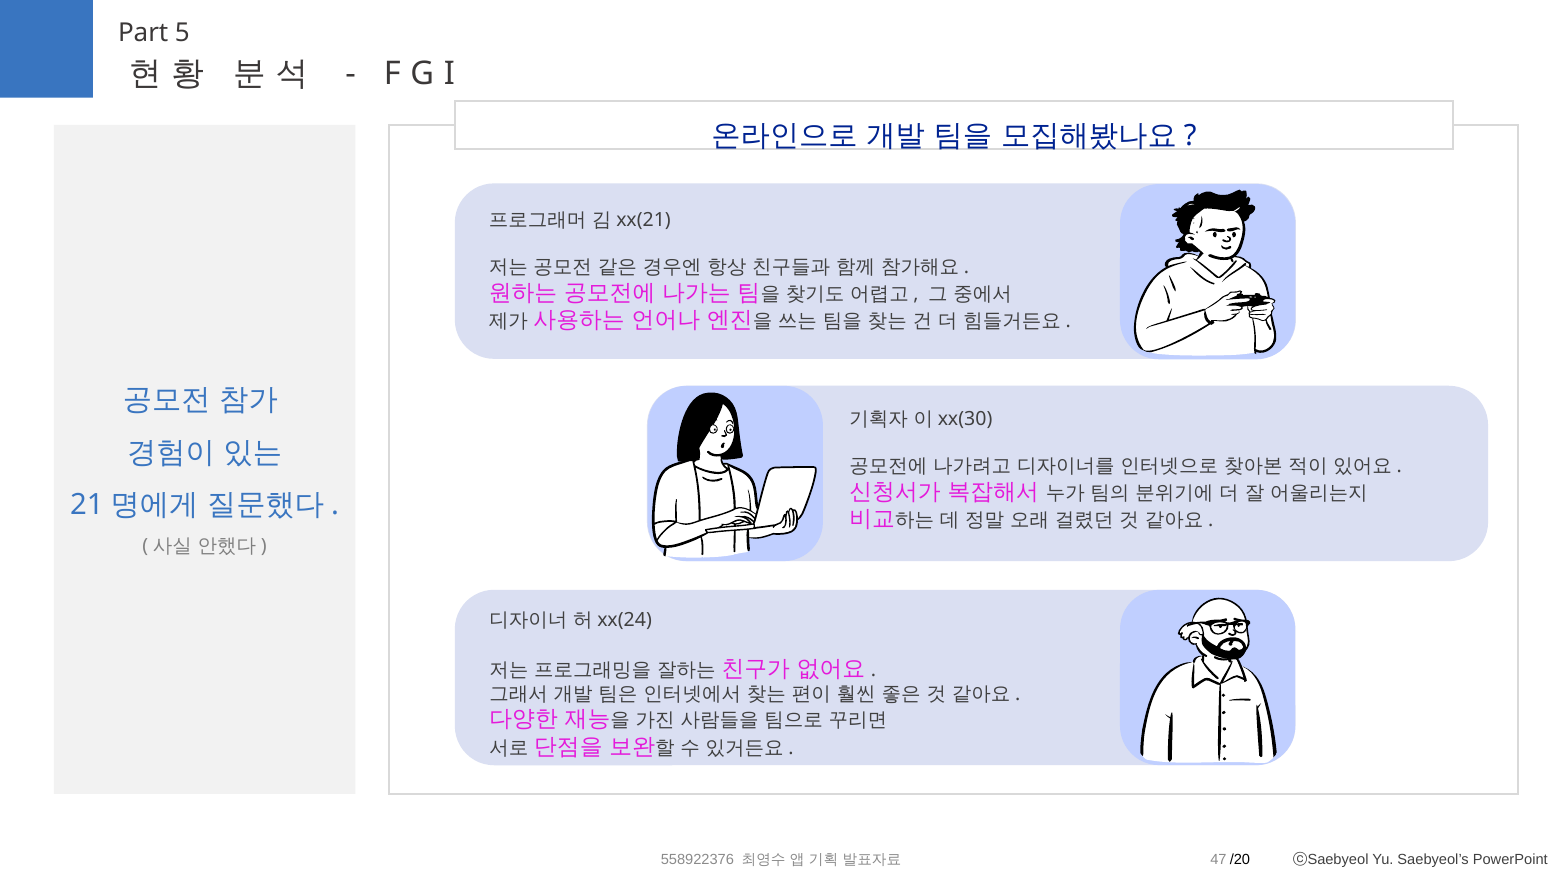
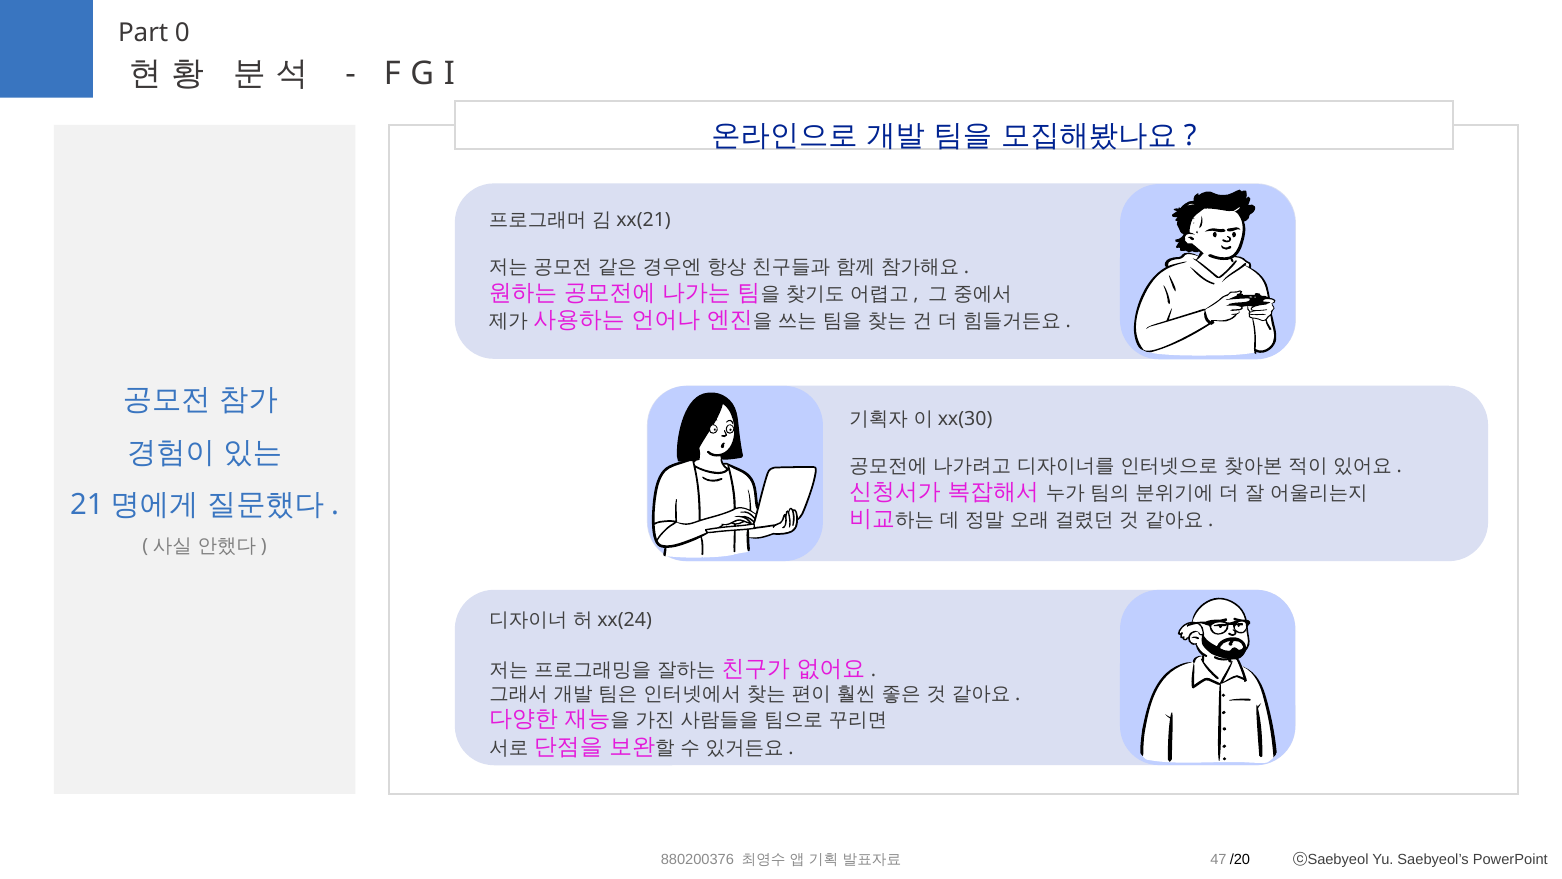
5: 5 -> 0 (182, 33)
558922376: 558922376 -> 880200376 (697, 860)
